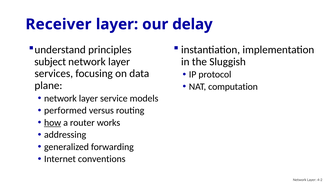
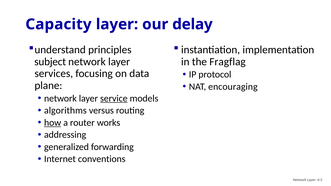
Receiver: Receiver -> Capacity (58, 24)
Sluggish: Sluggish -> Fragflag (228, 62)
computation: computation -> encouraging (233, 87)
service underline: none -> present (114, 98)
performed: performed -> algorithms (65, 111)
